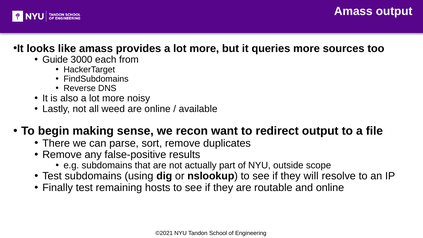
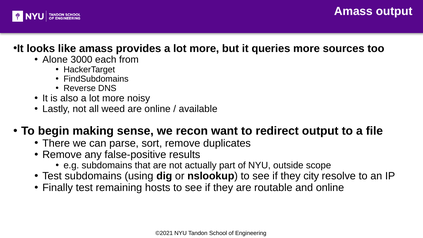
Guide: Guide -> Alone (55, 60)
will: will -> city (311, 176)
